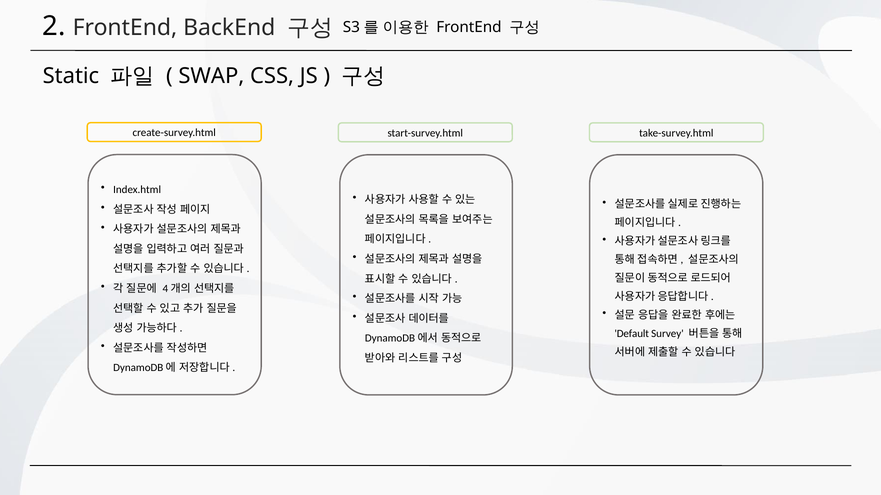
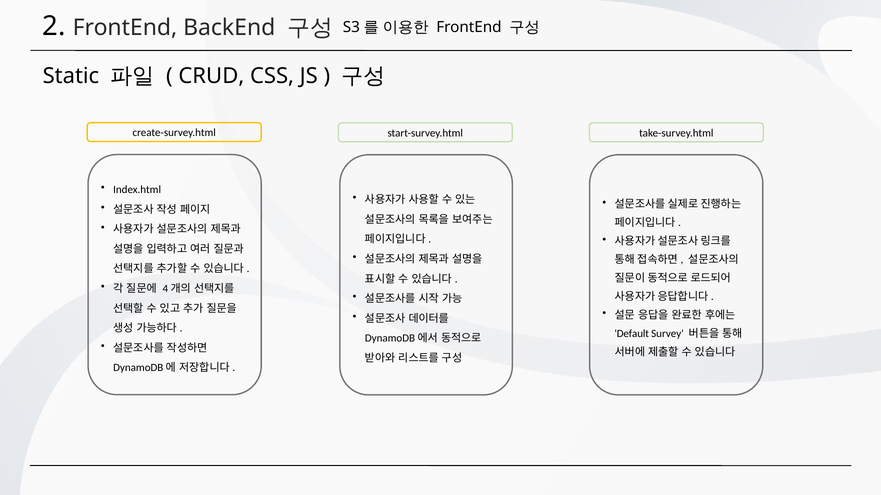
SWAP: SWAP -> CRUD (211, 76)
